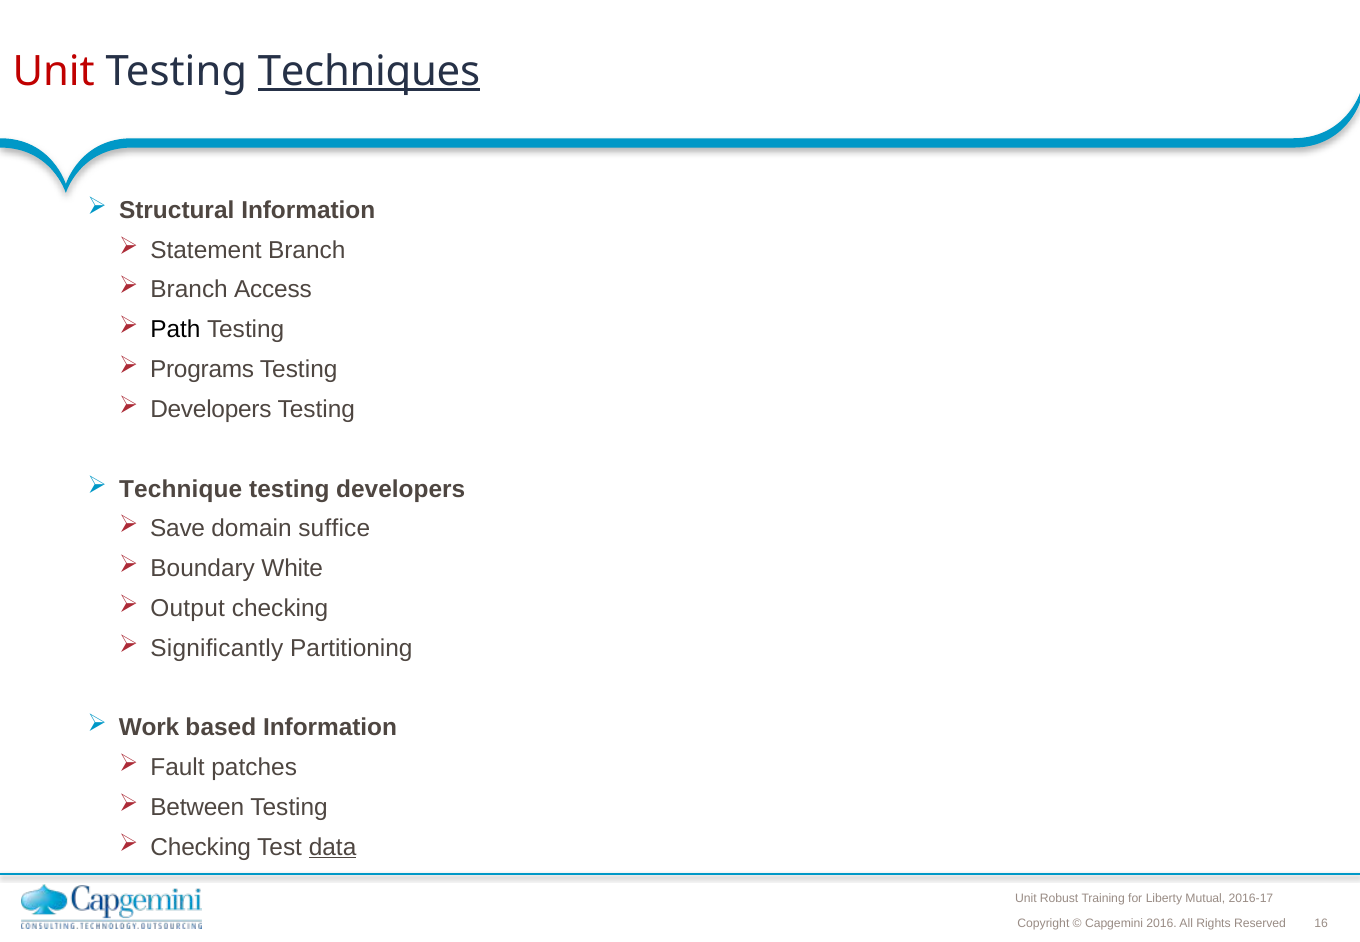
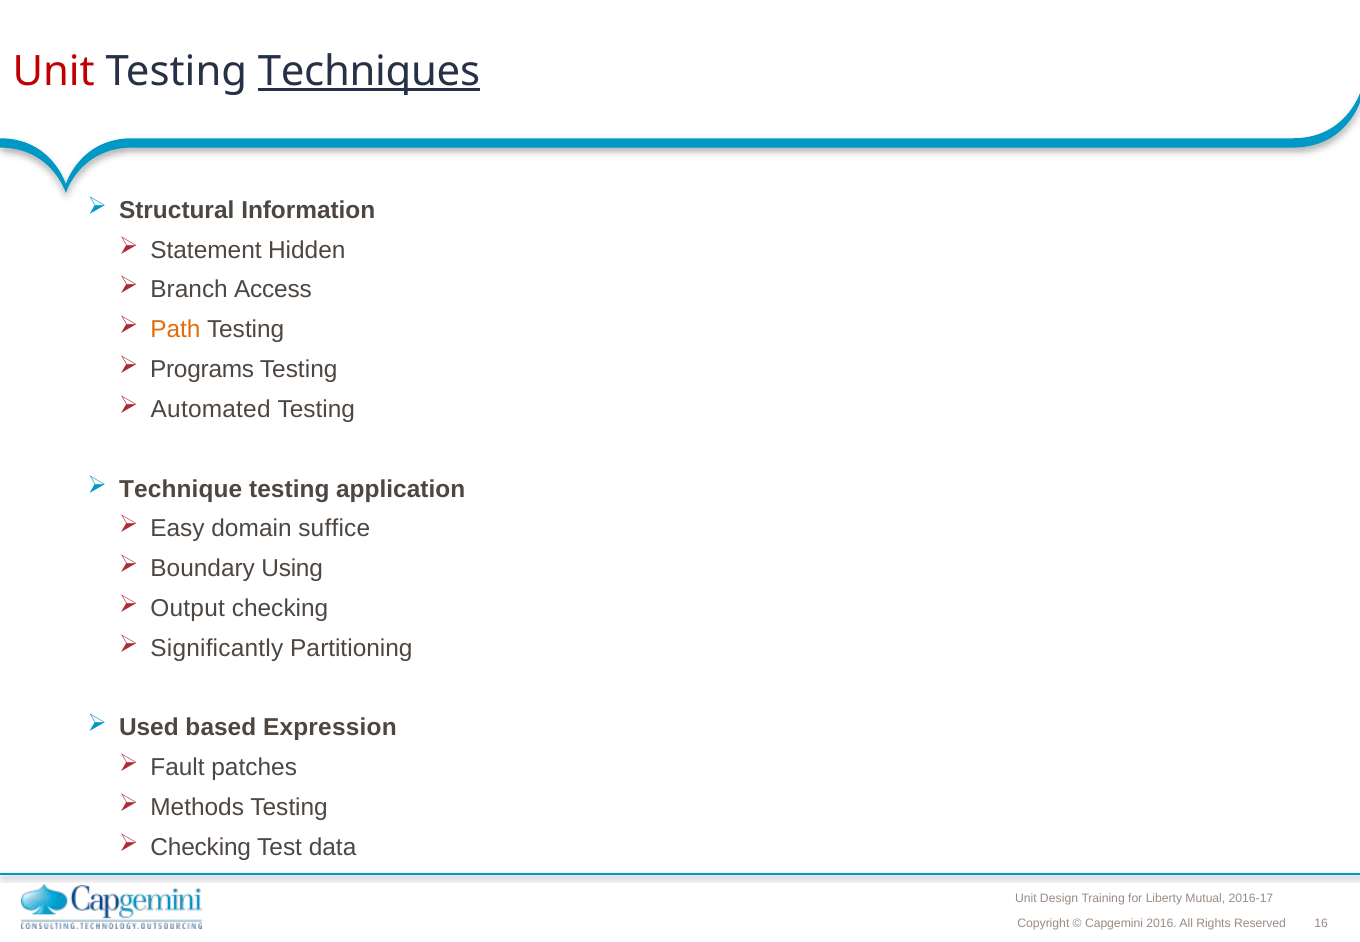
Statement Branch: Branch -> Hidden (307, 250)
Path colour: black -> orange (175, 330)
Developers: Developers -> Automated (211, 409)
testing developers: developers -> application (401, 489)
Save: Save -> Easy (178, 528)
White: White -> Using (292, 568)
Work: Work -> Used (149, 727)
based Information: Information -> Expression (330, 727)
Between: Between -> Methods (197, 807)
data underline: present -> none (333, 847)
Robust: Robust -> Design (1059, 898)
